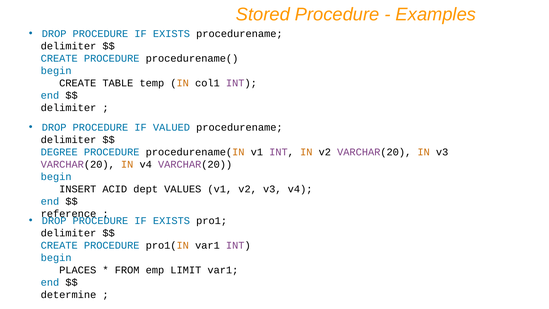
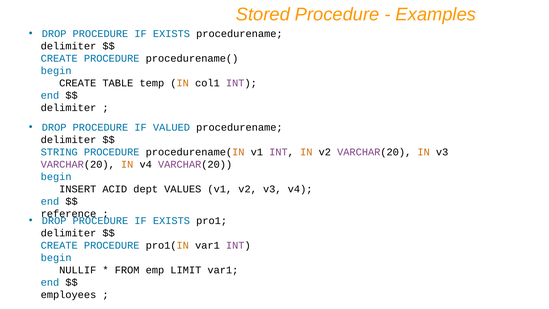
DEGREE: DEGREE -> STRING (59, 152)
PLACES: PLACES -> NULLIF (78, 270)
determine: determine -> employees (68, 295)
